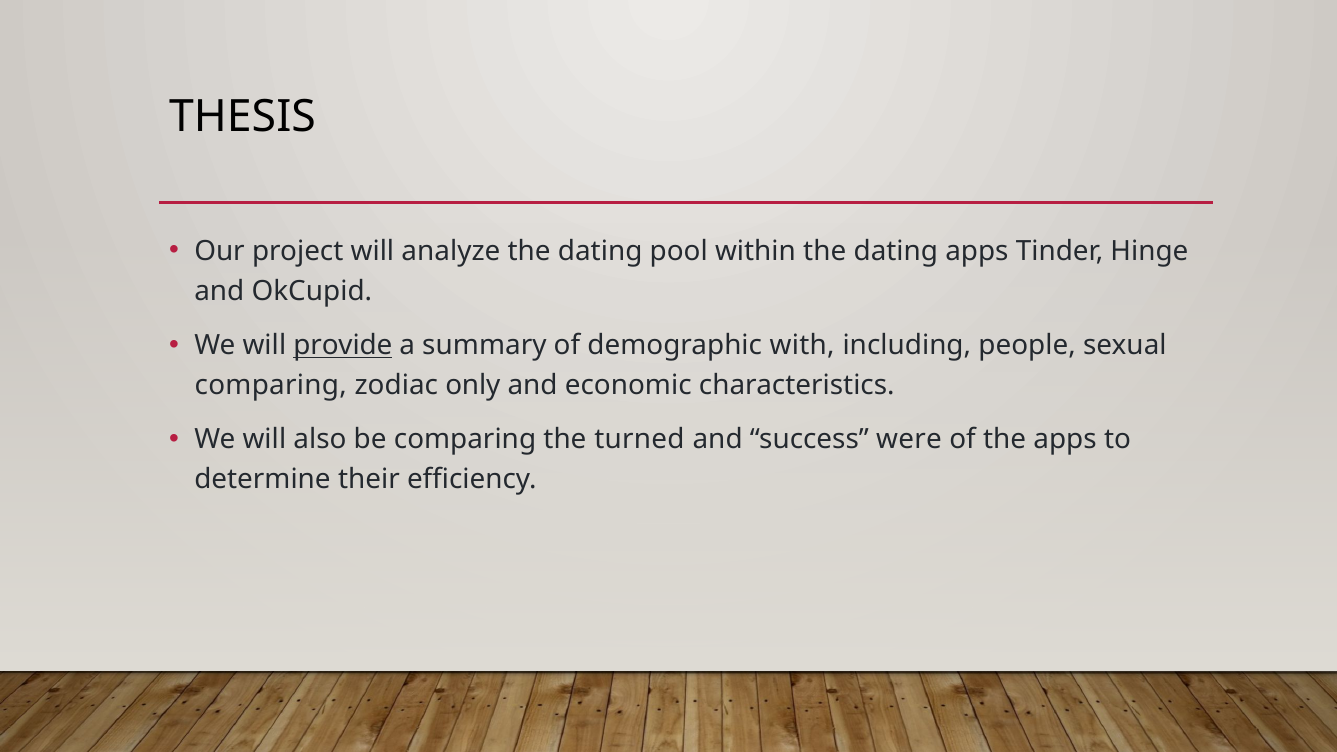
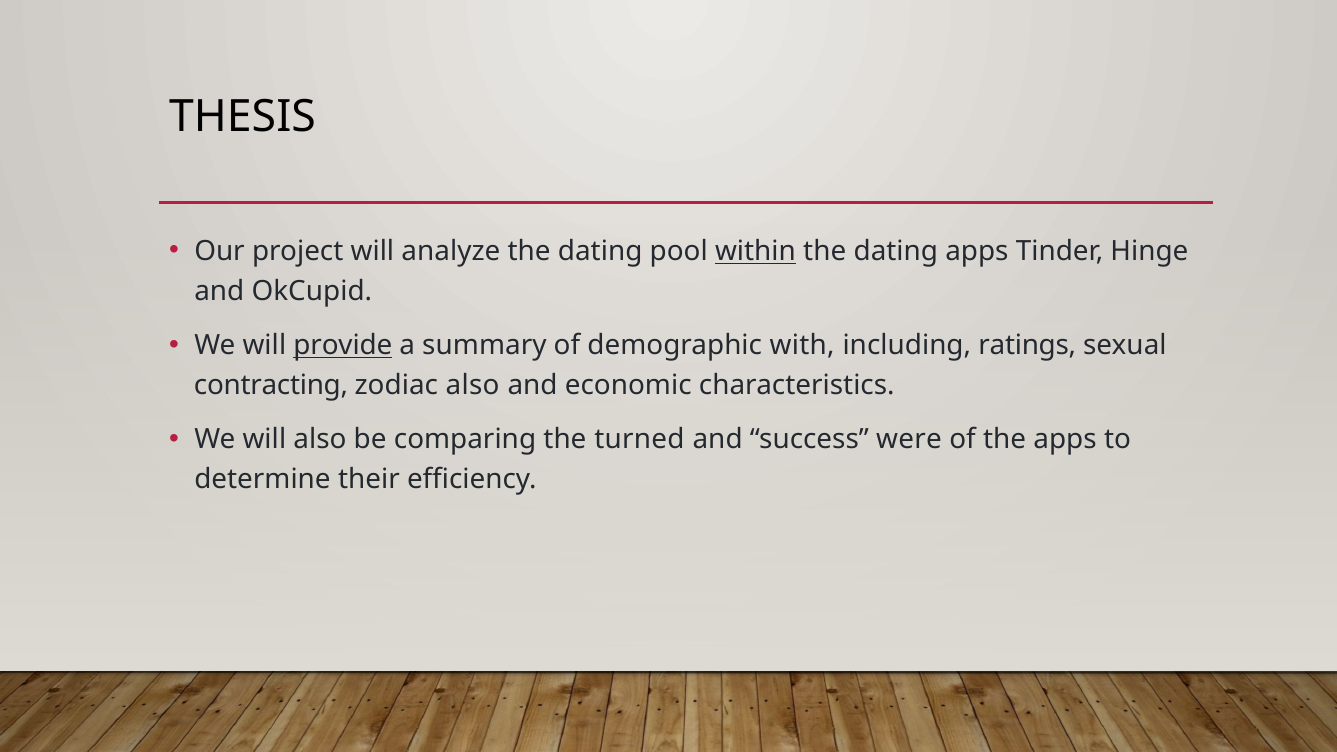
within underline: none -> present (755, 251)
people: people -> ratings (1027, 346)
comparing: comparing -> contracting (271, 386)
zodiac only: only -> also (473, 386)
